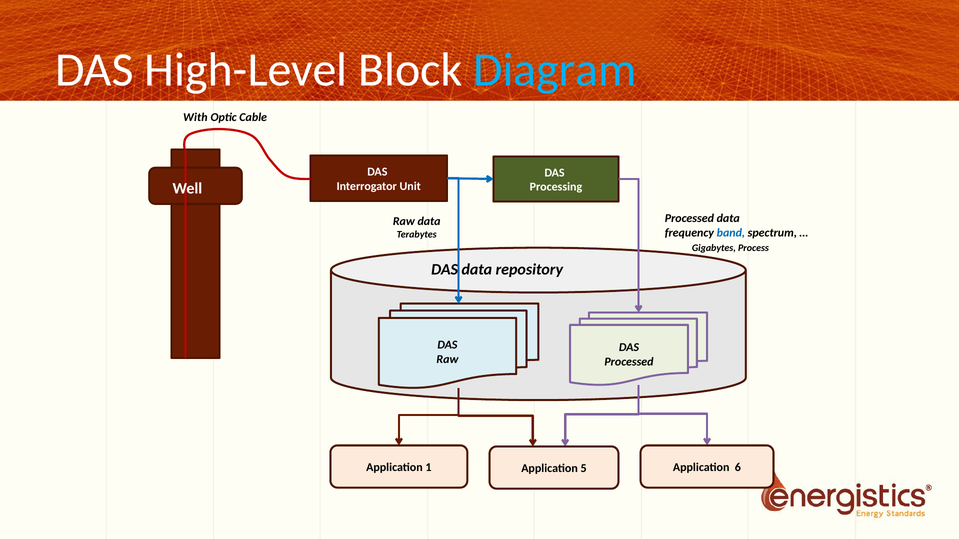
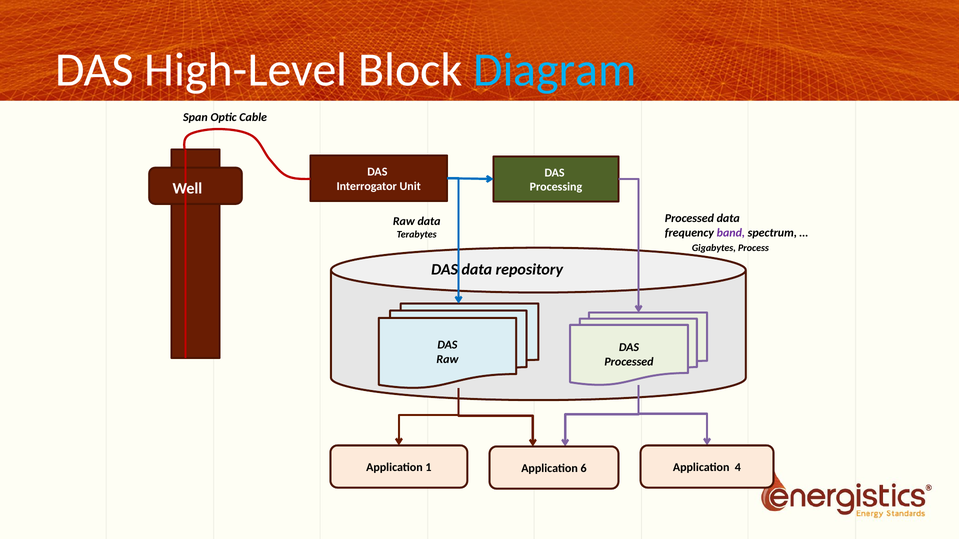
With: With -> Span (195, 118)
band colour: blue -> purple (731, 233)
5: 5 -> 6 (584, 469)
6: 6 -> 4 (738, 468)
